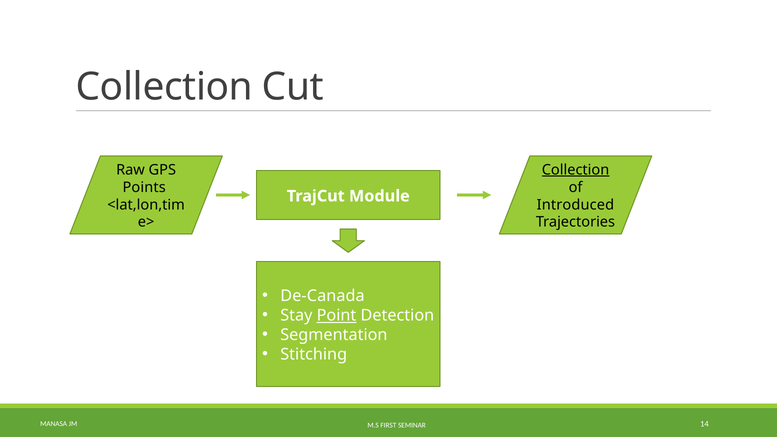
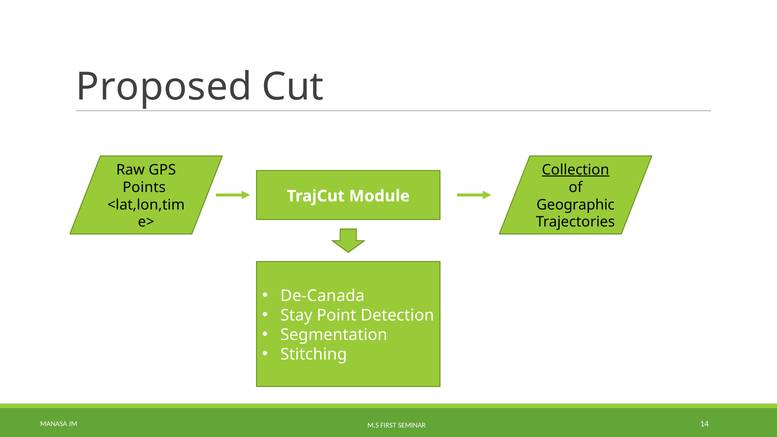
Collection: Collection -> Proposed (164, 87)
Introduced: Introduced -> Geographic (576, 205)
Point underline: present -> none (337, 315)
